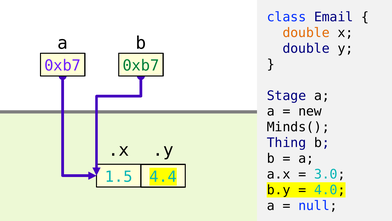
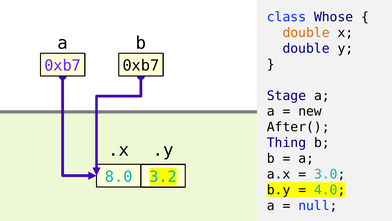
Email: Email -> Whose (334, 17)
0xb7 colour: green -> black (141, 65)
Minds(: Minds( -> After( (298, 127)
1.5: 1.5 -> 8.0 (119, 176)
4.4: 4.4 -> 3.2 (163, 176)
